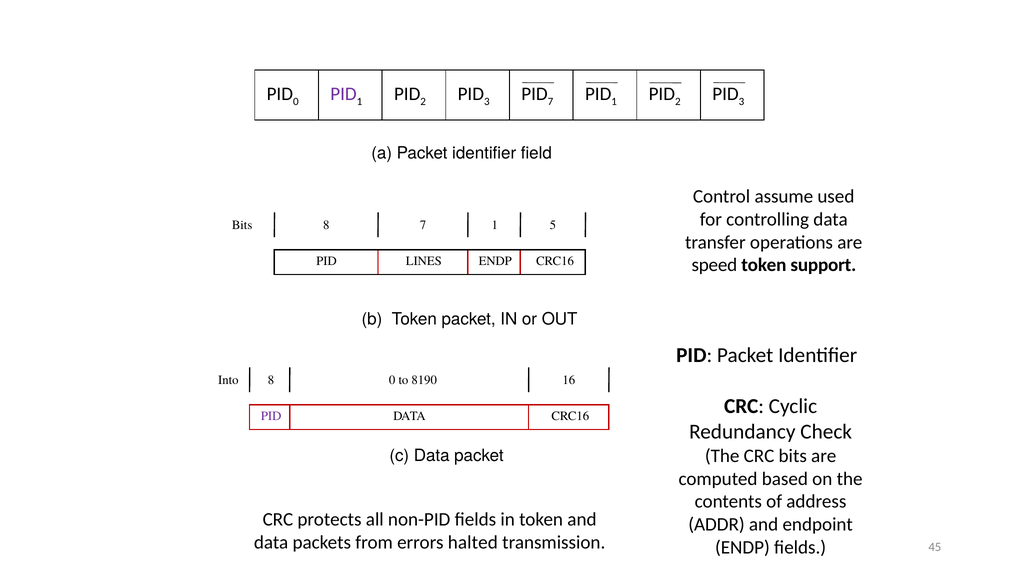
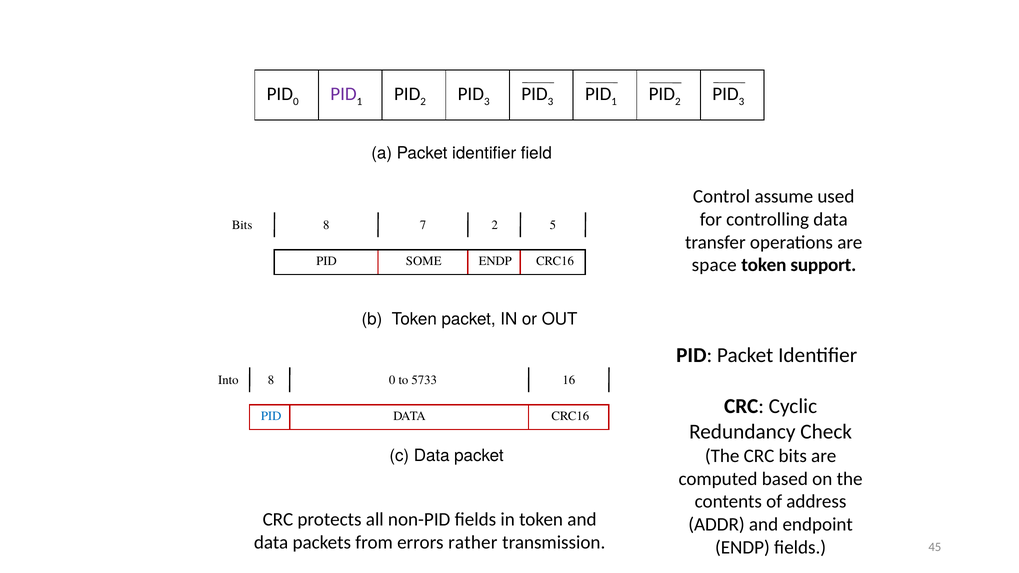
7: 7 -> 3 (550, 101)
7 1: 1 -> 2 (495, 225)
LINES: LINES -> SOME (424, 261)
speed: speed -> space (714, 265)
8190: 8190 -> 5733 (424, 380)
PID colour: purple -> blue (271, 416)
halted: halted -> rather (473, 543)
